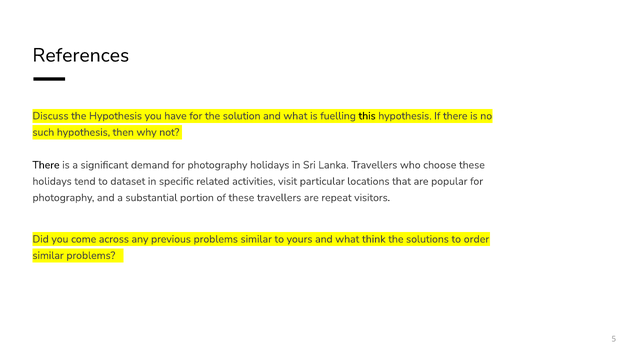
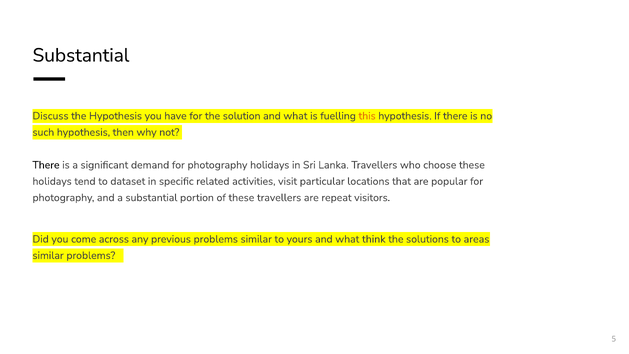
References: References -> Substantial (81, 55)
this colour: black -> orange (367, 116)
order: order -> areas (477, 239)
